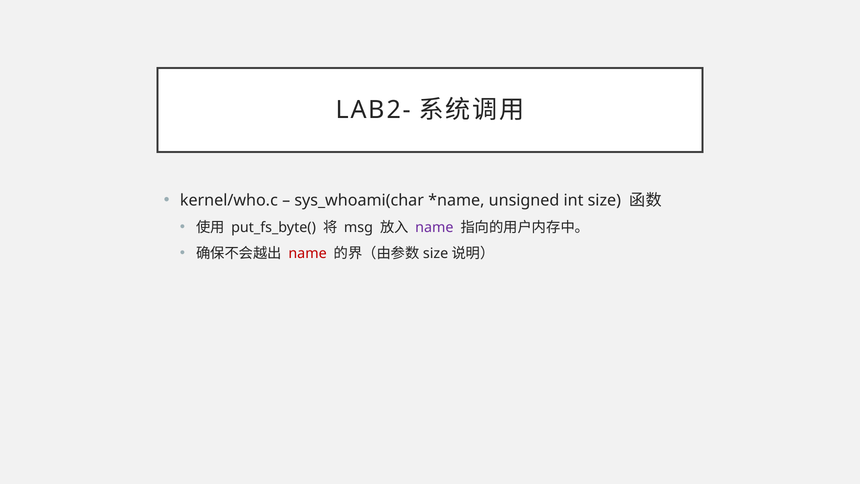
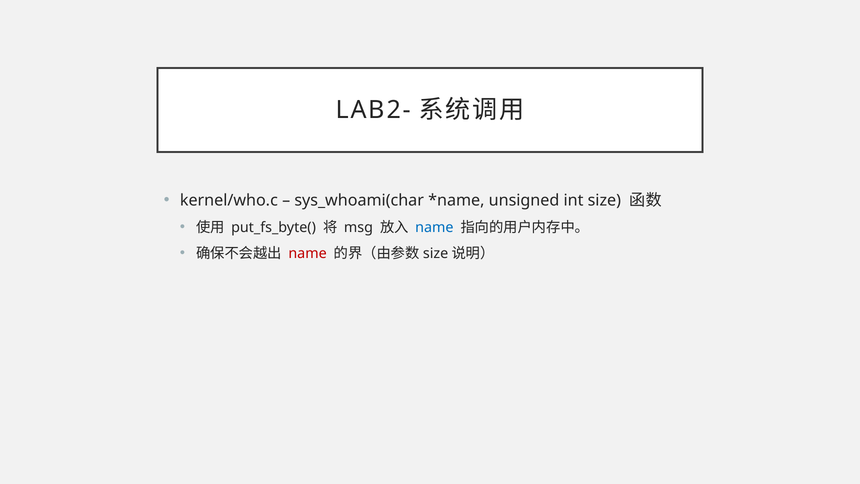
name colour: purple -> blue (434, 227)
